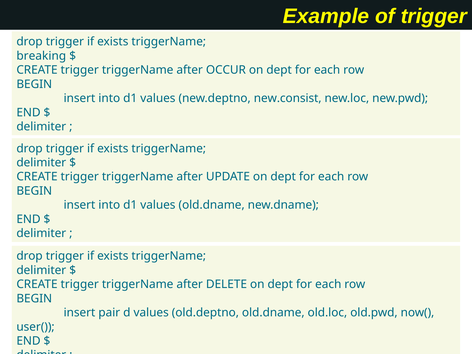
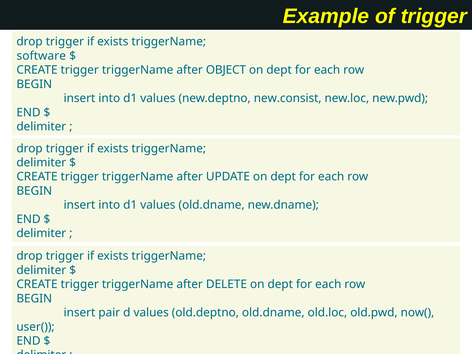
breaking: breaking -> software (41, 56)
OCCUR: OCCUR -> OBJECT (226, 70)
